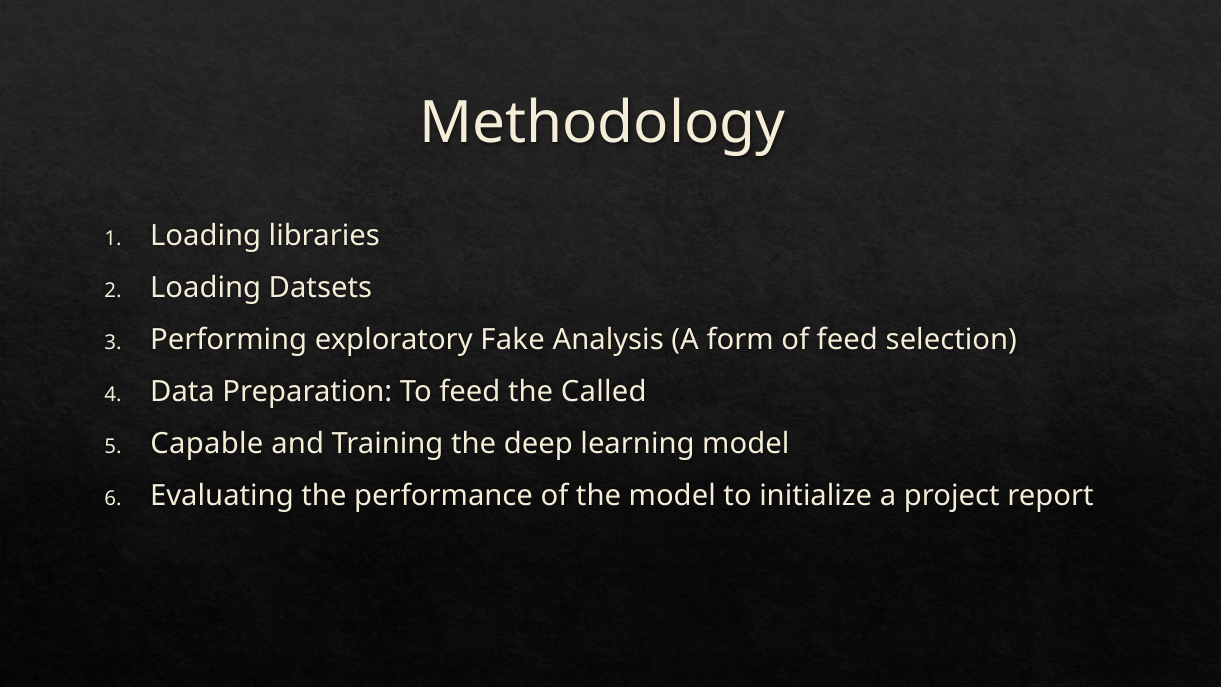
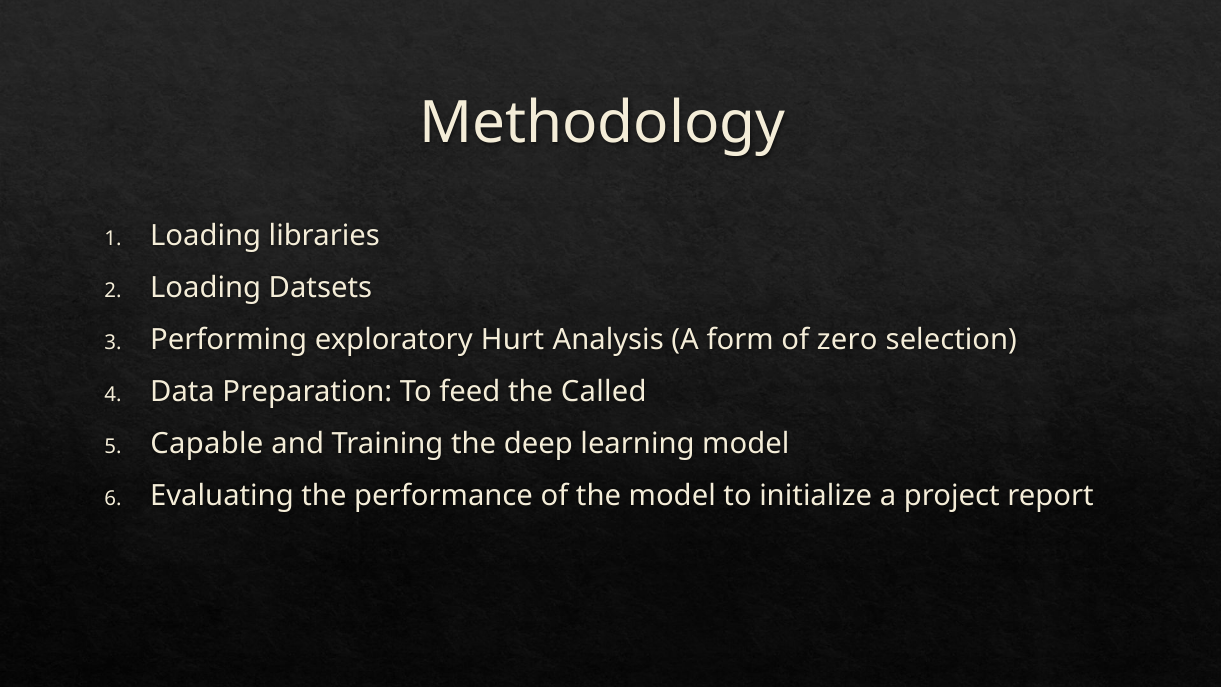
Fake: Fake -> Hurt (513, 340)
of feed: feed -> zero (847, 340)
